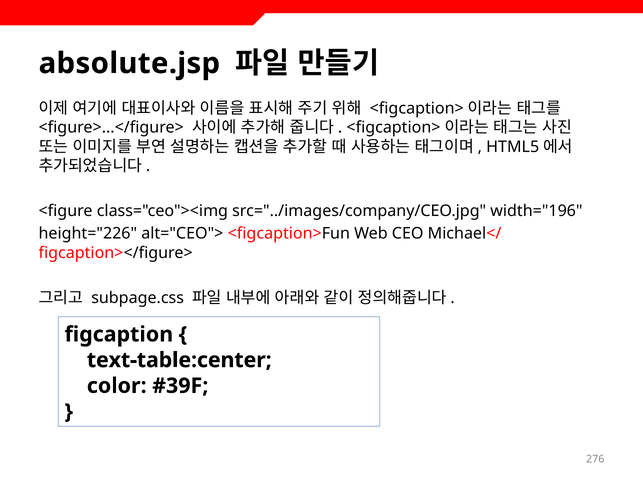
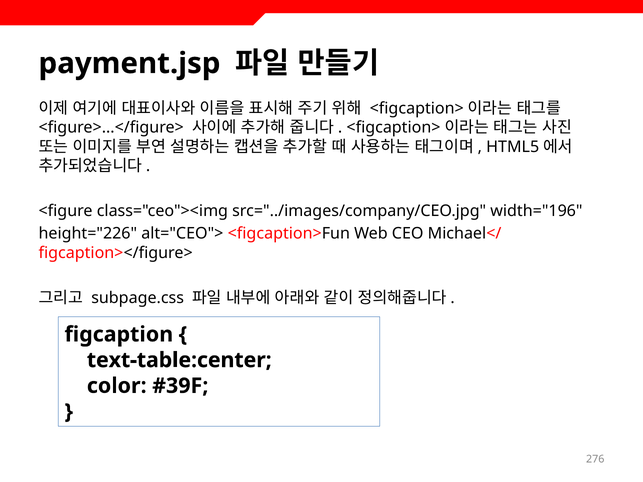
absolute.jsp: absolute.jsp -> payment.jsp (130, 63)
